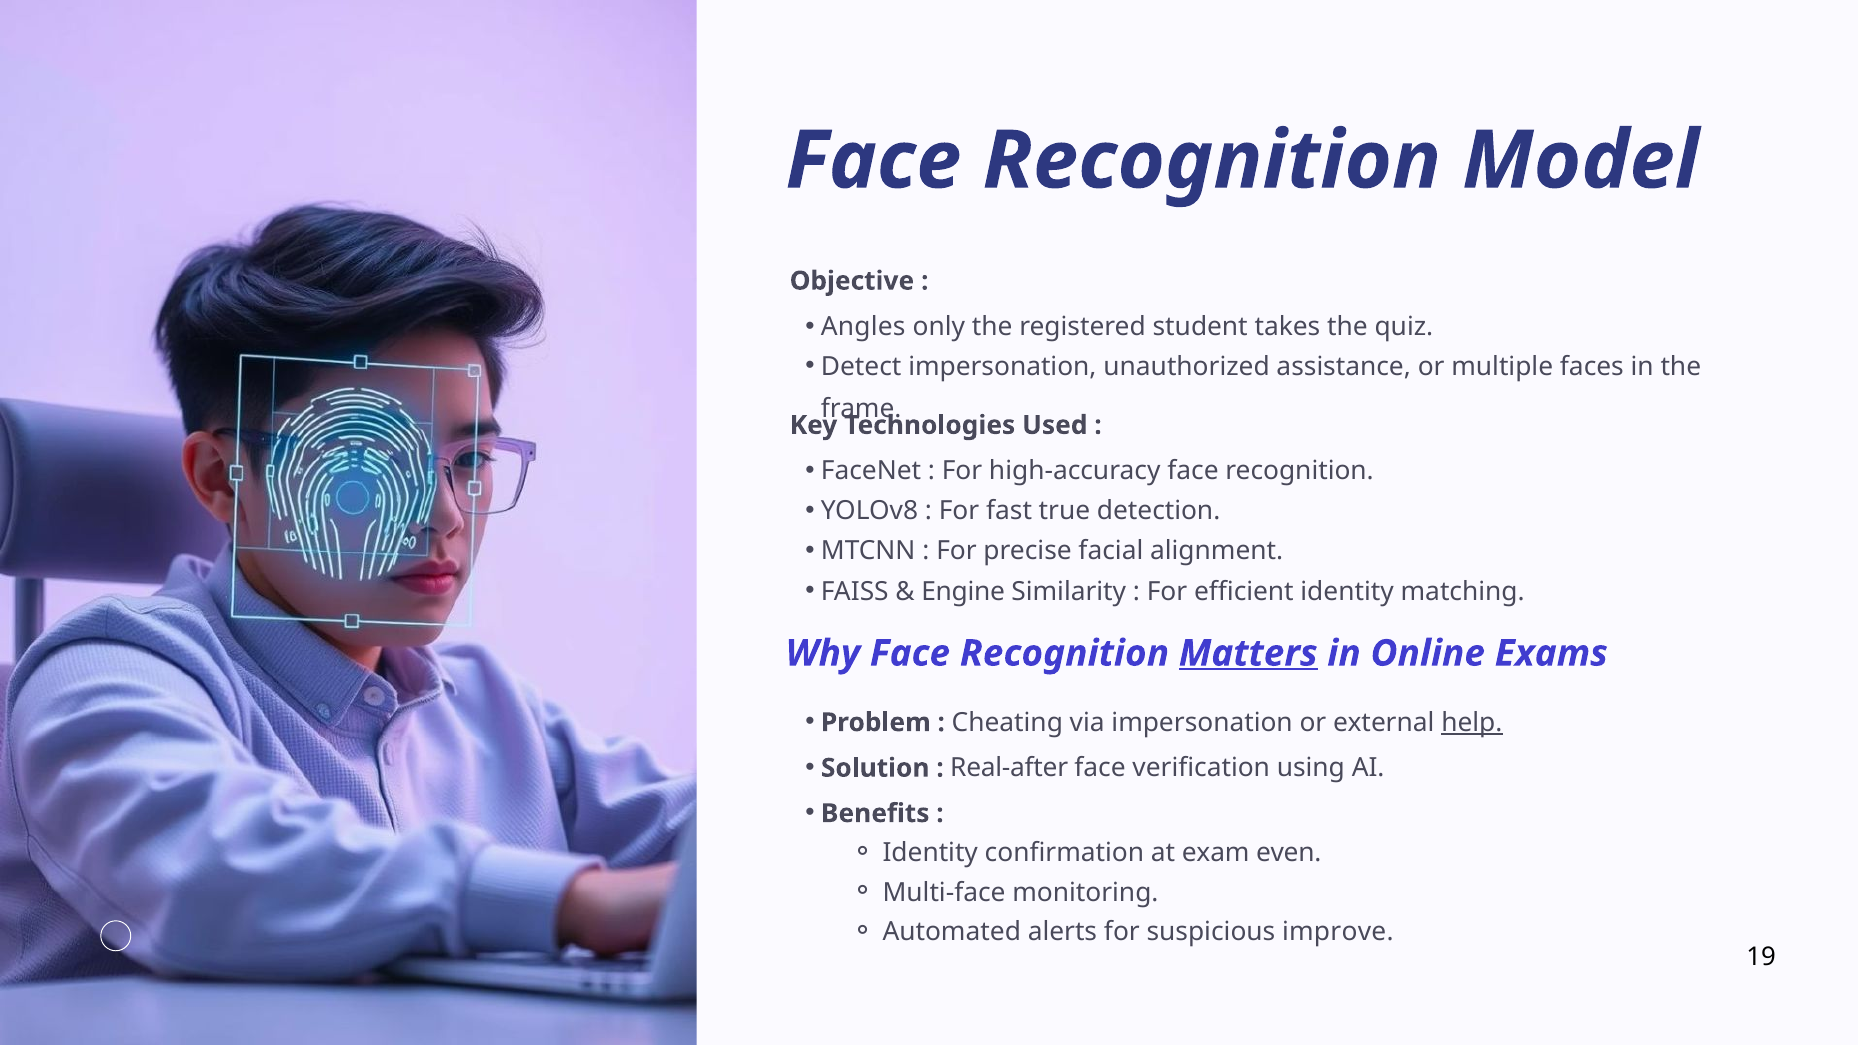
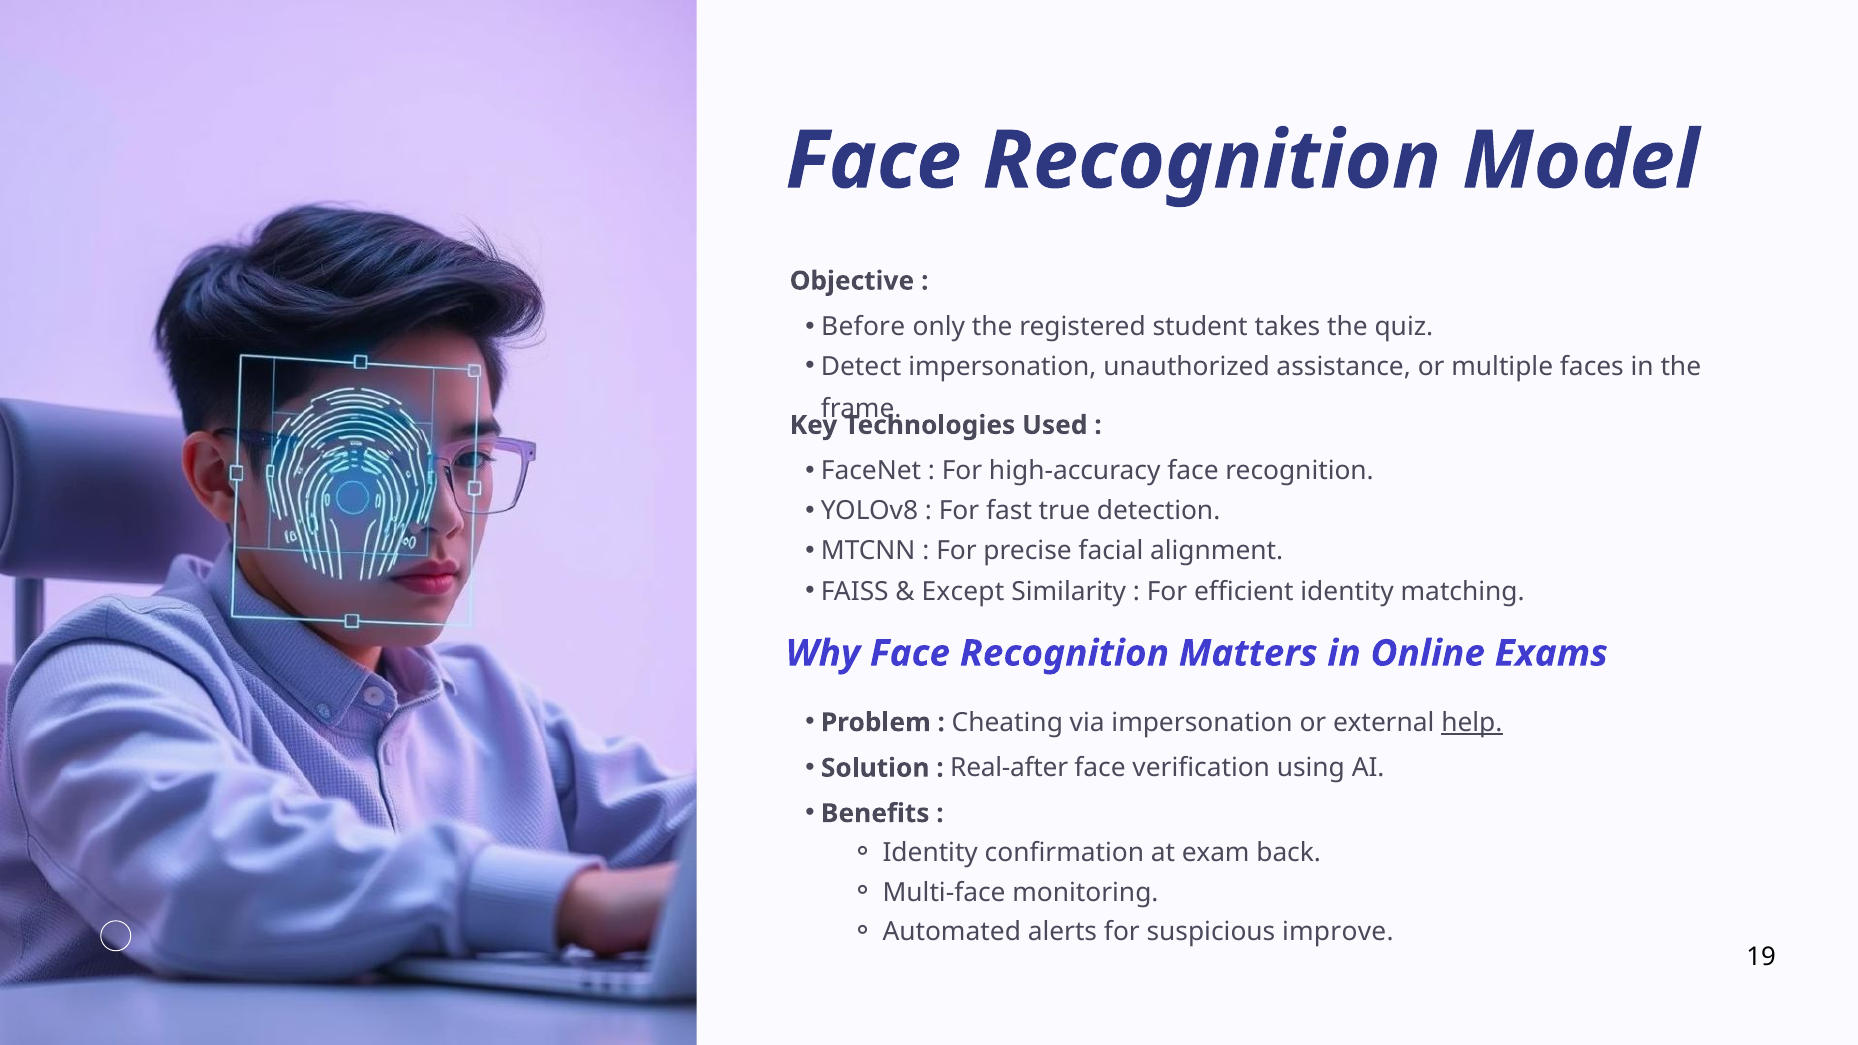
Angles: Angles -> Before (863, 327)
Engine: Engine -> Except (963, 591)
Matters underline: present -> none (1248, 654)
even: even -> back (1289, 853)
